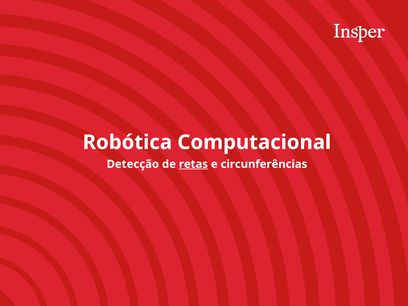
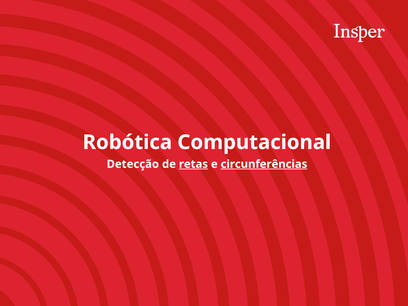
circunferências underline: none -> present (264, 164)
